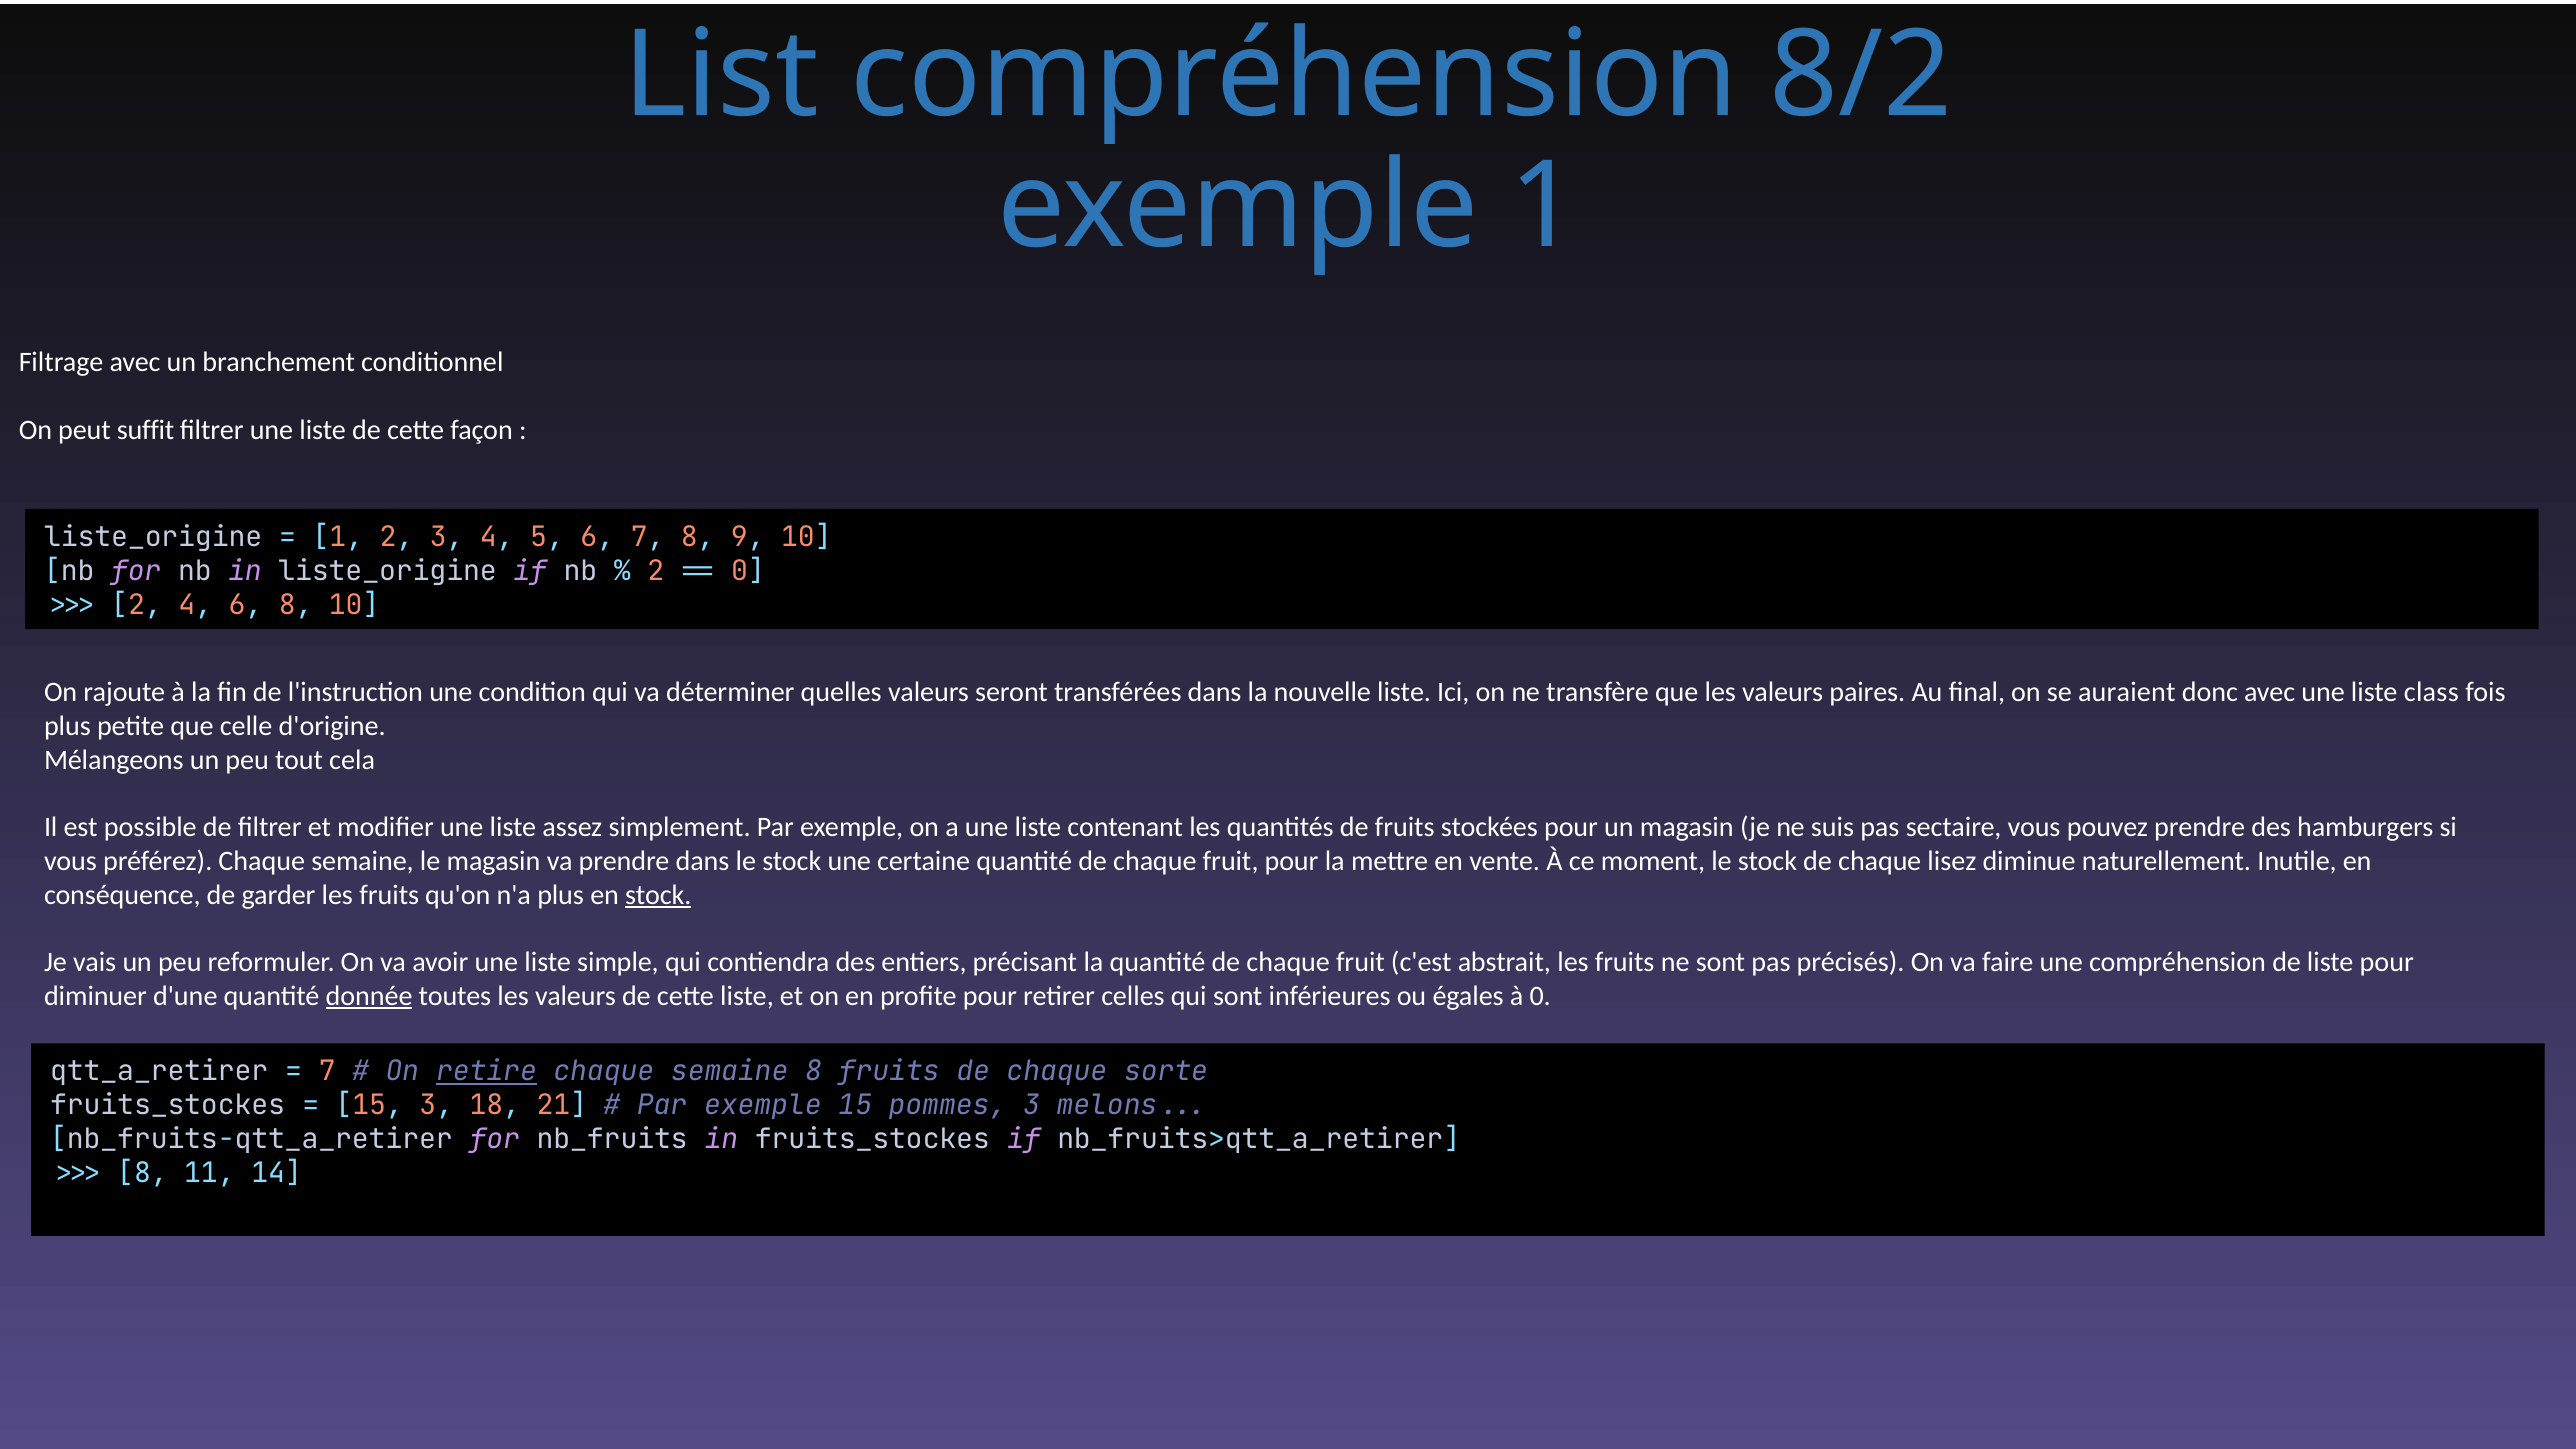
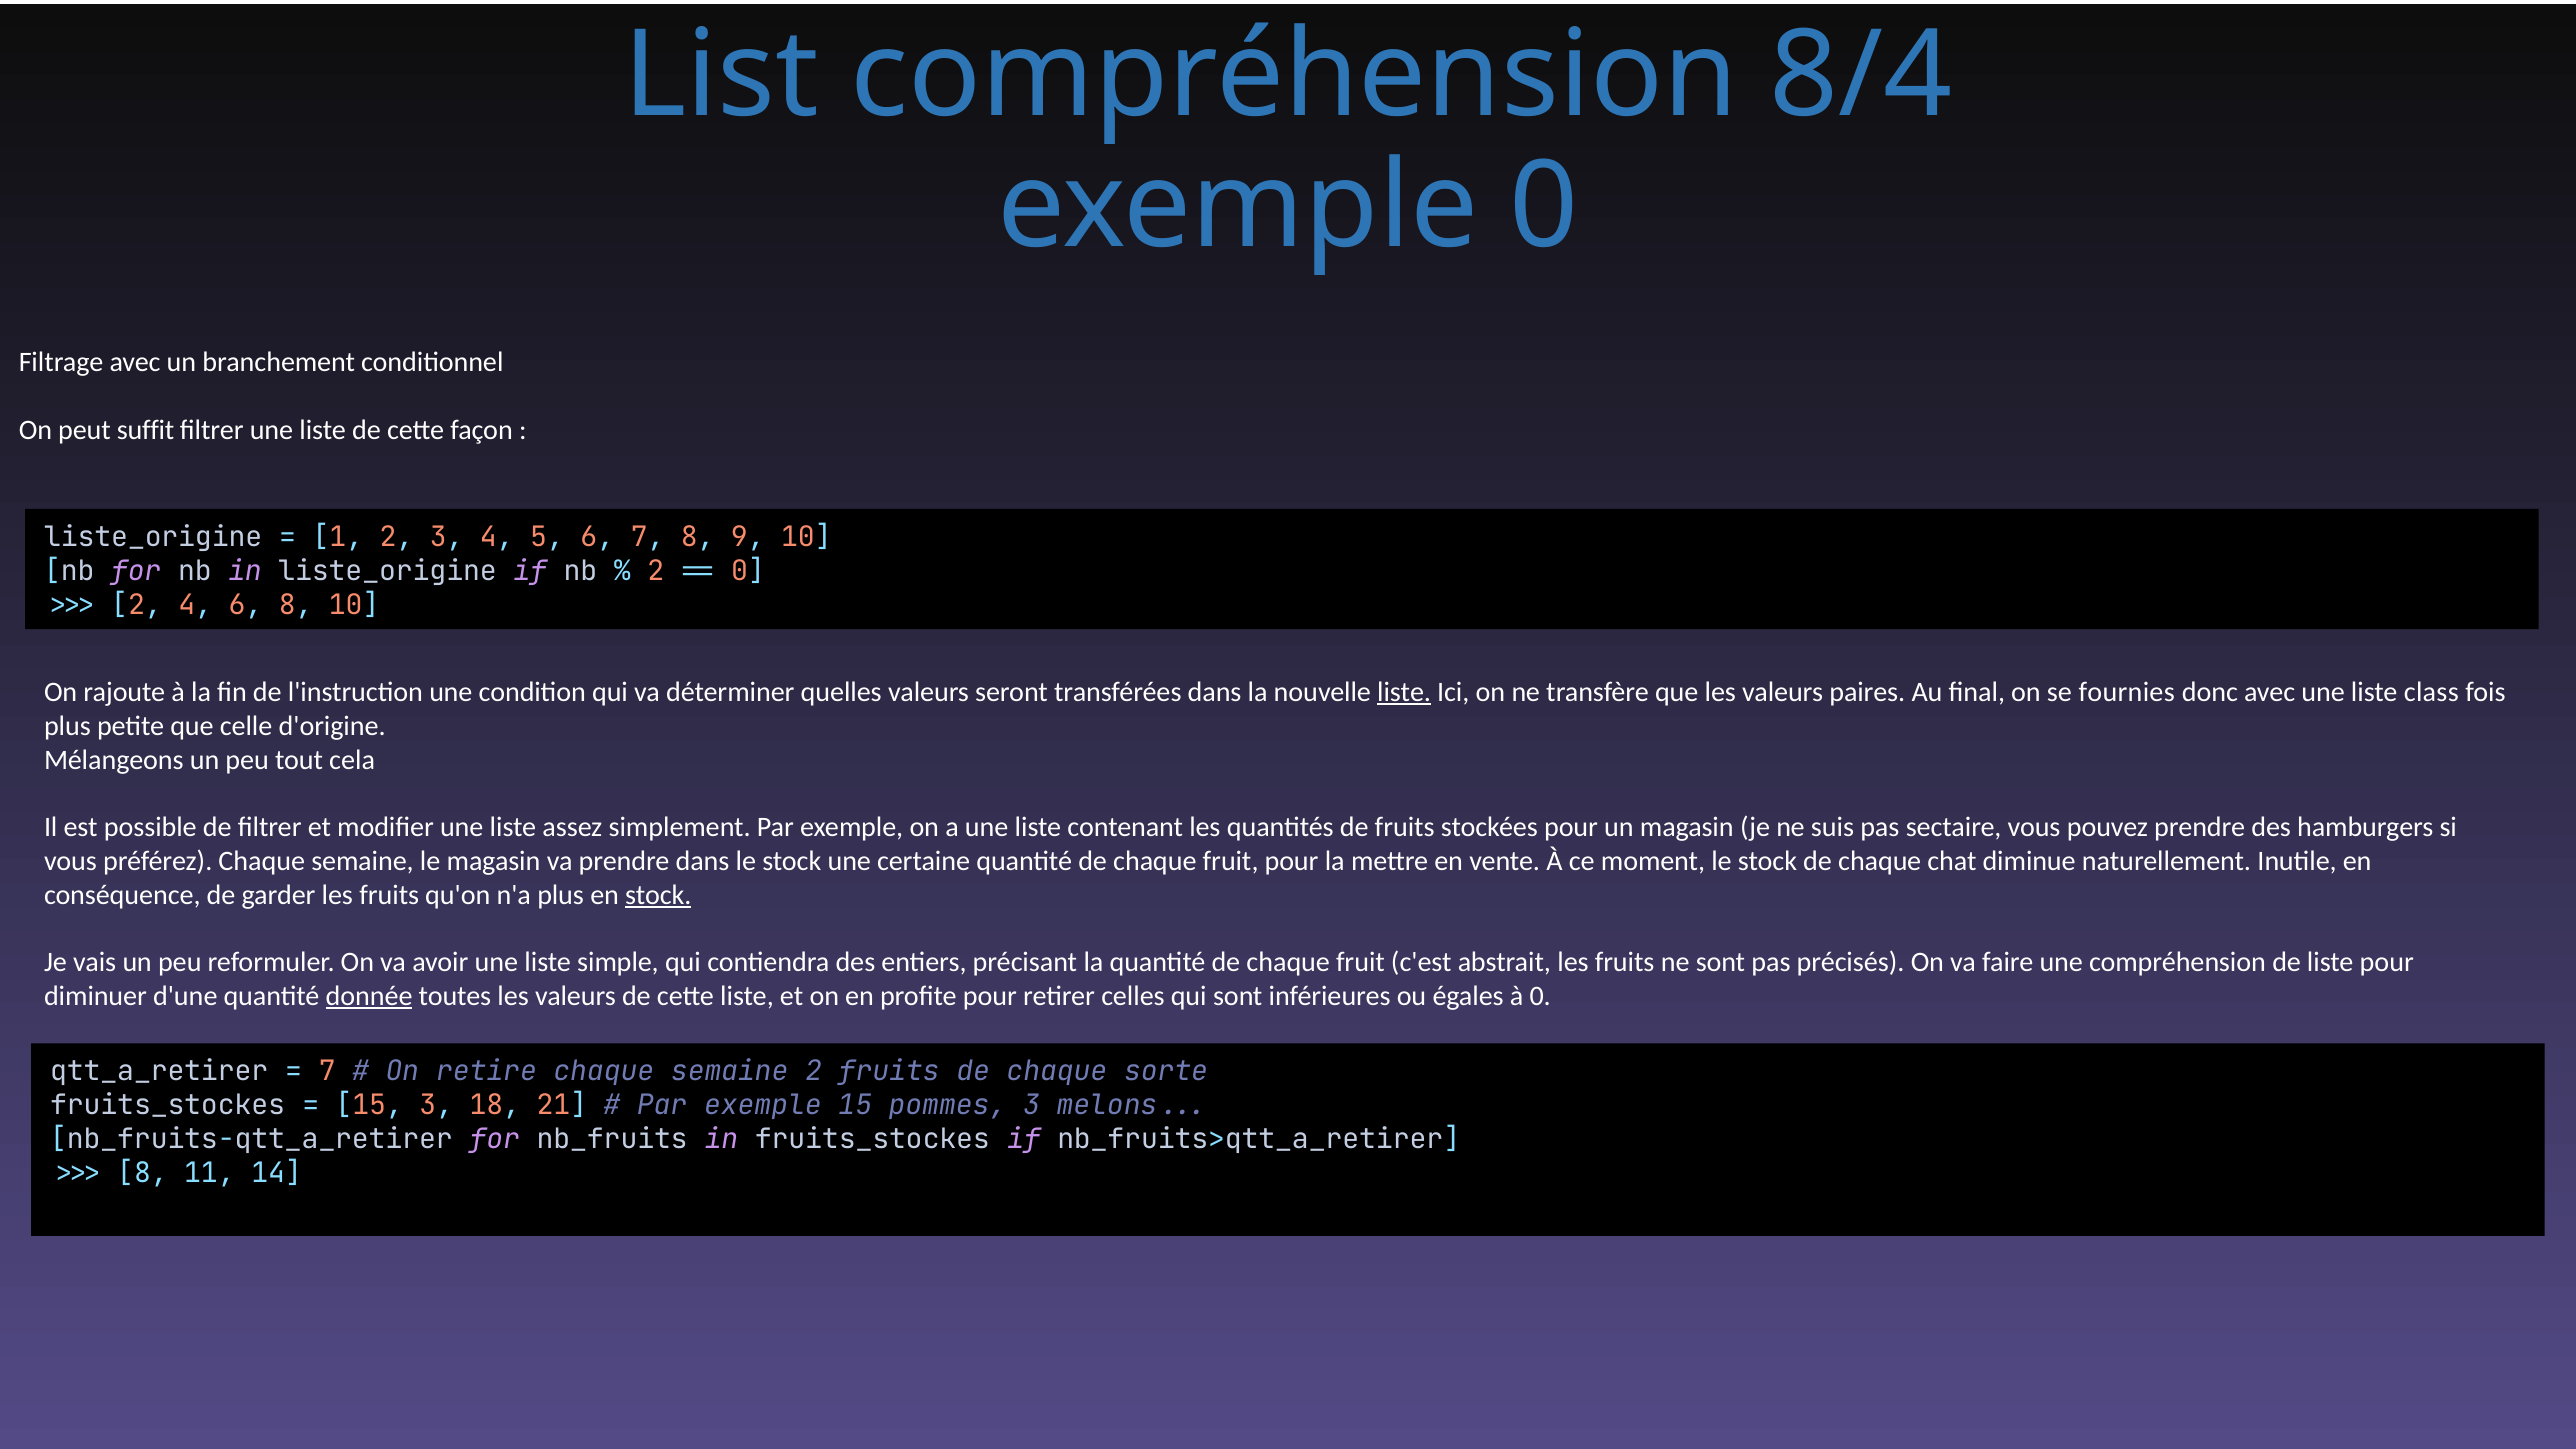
8/2: 8/2 -> 8/4 (1861, 76)
exemple 1: 1 -> 0 (1544, 206)
liste underline: none -> present (1404, 692)
auraient: auraient -> fournies (2127, 692)
lisez: lisez -> chat (1952, 861)
retire underline: present -> none (486, 1072)
semaine 8: 8 -> 2 (814, 1072)
